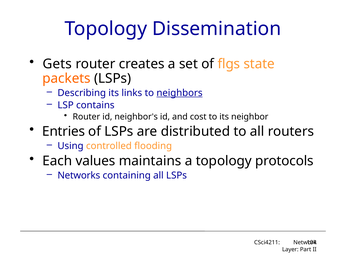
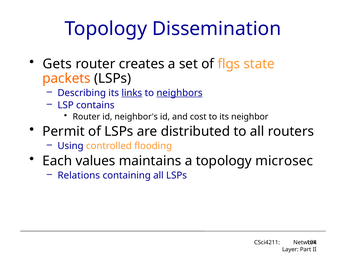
links underline: none -> present (132, 93)
Entries: Entries -> Permit (64, 131)
protocols: protocols -> microsec (284, 161)
Networks: Networks -> Relations (79, 175)
